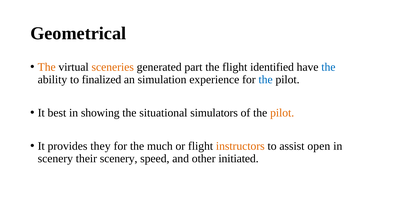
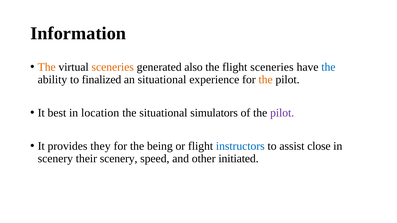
Geometrical: Geometrical -> Information (78, 33)
part: part -> also (194, 67)
flight identified: identified -> sceneries (272, 67)
an simulation: simulation -> situational (162, 80)
the colour: blue -> orange (266, 80)
showing: showing -> location (100, 113)
pilot colour: orange -> purple (282, 113)
much: much -> being (160, 146)
instructors colour: orange -> blue (240, 146)
open: open -> close (319, 146)
